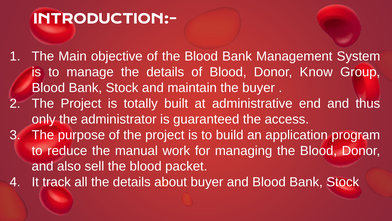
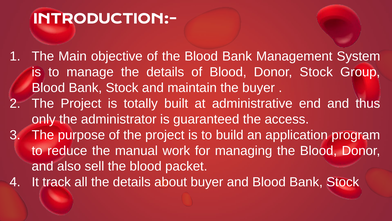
Donor Know: Know -> Stock (316, 72)
